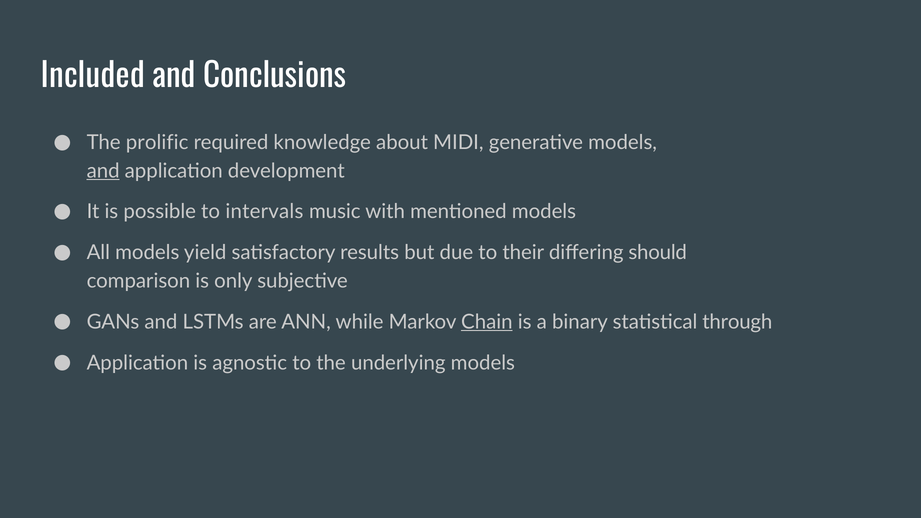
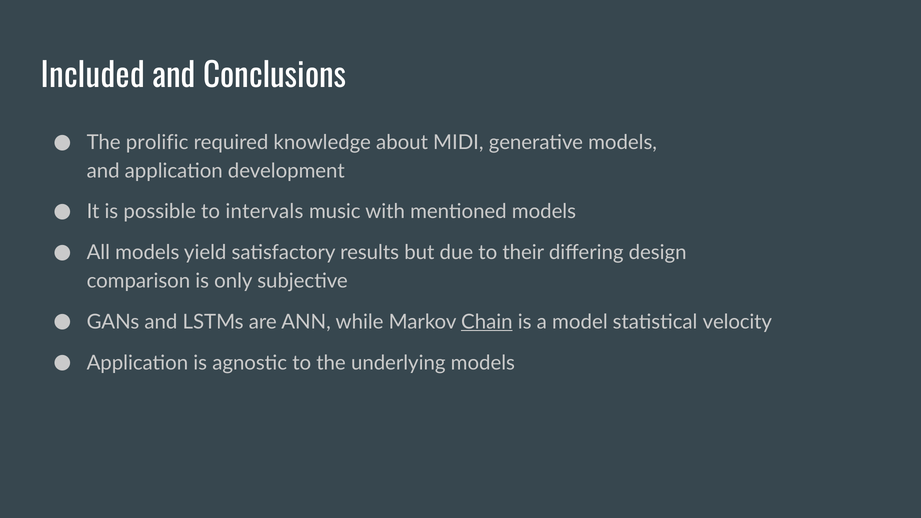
and underline: present -> none (103, 171)
should: should -> design (658, 253)
binary: binary -> model (580, 322)
through: through -> velocity (737, 322)
